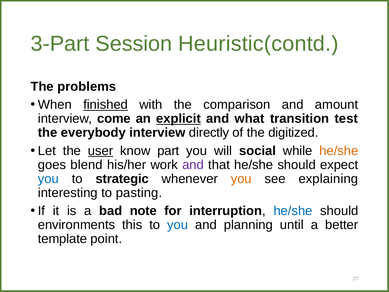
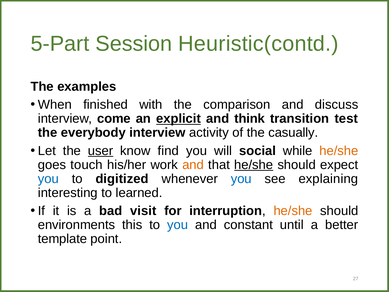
3-Part: 3-Part -> 5-Part (60, 44)
problems: problems -> examples (87, 87)
finished underline: present -> none (106, 105)
amount: amount -> discuss (337, 105)
what: what -> think (250, 119)
directly: directly -> activity (209, 133)
digitized: digitized -> casually (293, 133)
part: part -> find (168, 151)
blend: blend -> touch (87, 165)
and colour: purple -> orange (193, 165)
he/she underline: none -> present (254, 165)
strategic: strategic -> digitized (122, 179)
you colour: orange -> blue (241, 179)
pasting: pasting -> learned (139, 193)
note: note -> visit (143, 211)
he/she colour: blue -> orange (293, 211)
planning: planning -> constant (248, 225)
